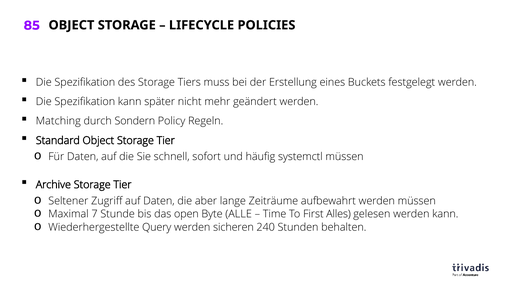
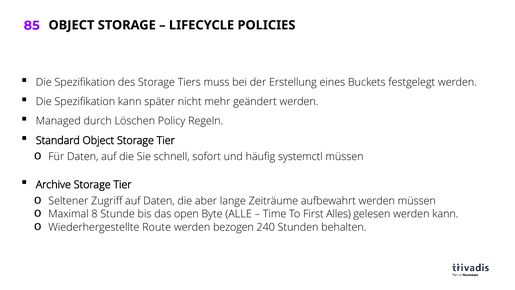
Matching: Matching -> Managed (58, 121)
Sondern: Sondern -> Löschen (135, 121)
7: 7 -> 8 (94, 214)
Query: Query -> Route (157, 227)
sicheren: sicheren -> bezogen (233, 227)
